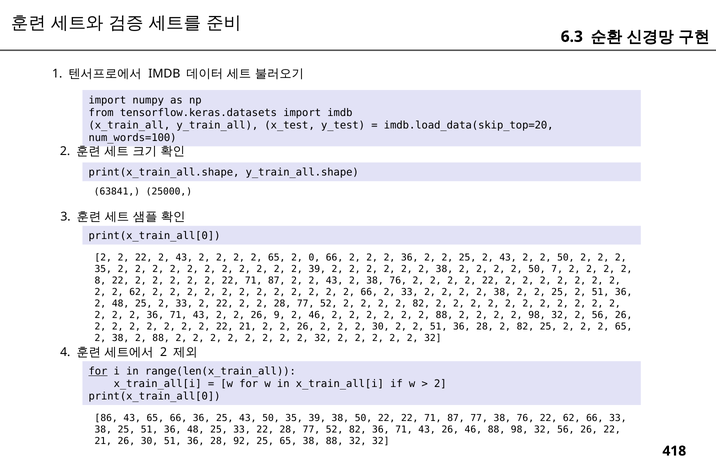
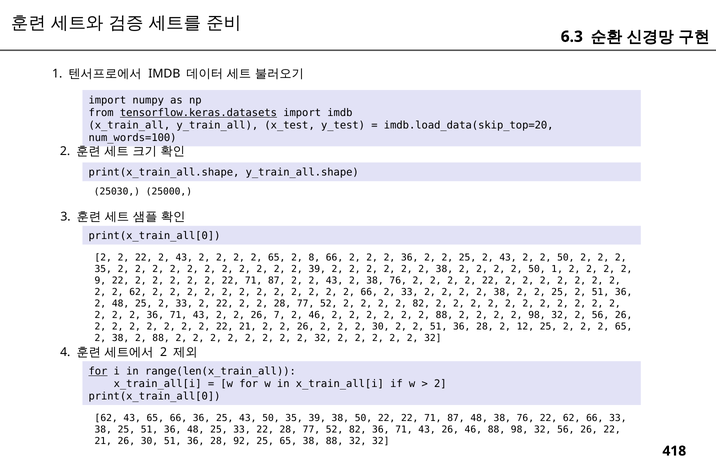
tensorflow.keras.datasets underline: none -> present (198, 113)
63841: 63841 -> 25030 (117, 192)
0: 0 -> 8 (314, 258)
50 7: 7 -> 1 (557, 269)
8: 8 -> 9 (100, 281)
9: 9 -> 7 (280, 315)
28 2 82: 82 -> 12 (525, 327)
86: 86 -> 62 (106, 419)
87 77: 77 -> 48 (479, 419)
